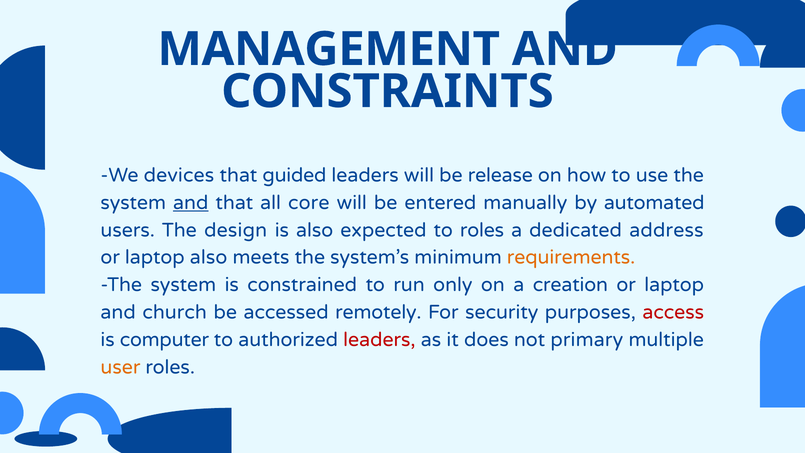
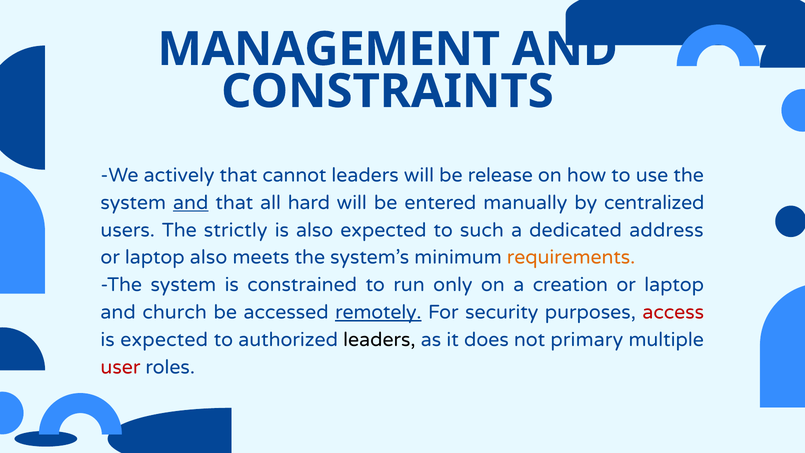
devices: devices -> actively (179, 175)
guided: guided -> cannot (294, 175)
core: core -> hard (309, 203)
automated: automated -> centralized (654, 203)
design: design -> strictly (236, 230)
to roles: roles -> such (482, 230)
remotely underline: none -> present (378, 312)
is computer: computer -> expected (164, 340)
leaders colour: red -> black (379, 340)
user colour: orange -> red (120, 367)
